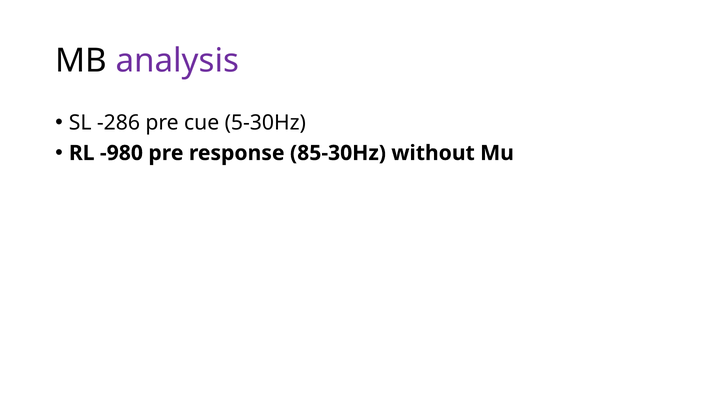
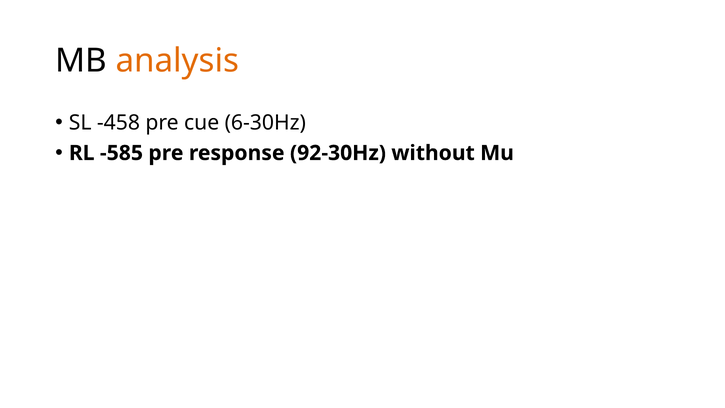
analysis colour: purple -> orange (177, 61)
-286: -286 -> -458 (118, 123)
5-30Hz: 5-30Hz -> 6-30Hz (265, 123)
-980: -980 -> -585 (121, 153)
85-30Hz: 85-30Hz -> 92-30Hz (338, 153)
